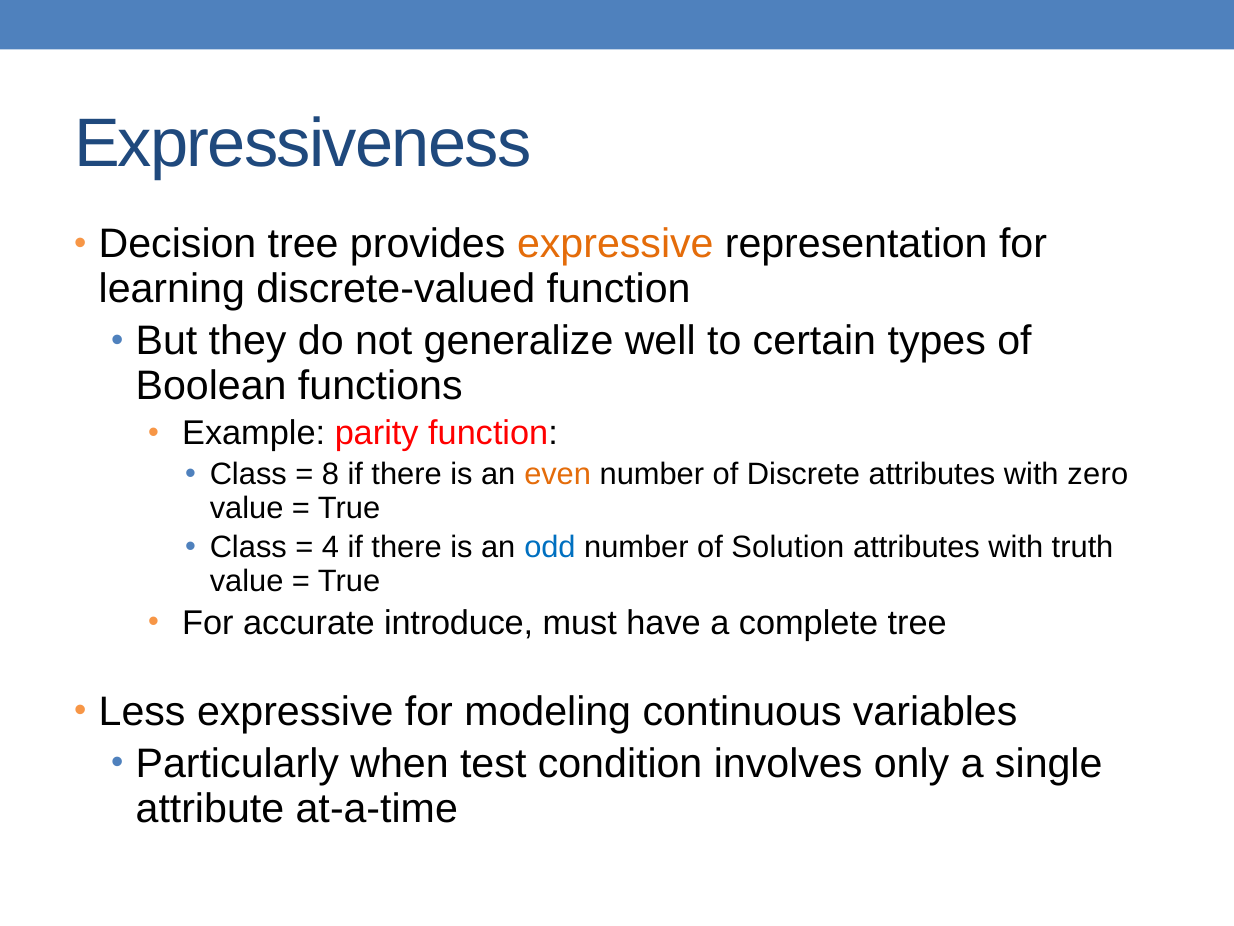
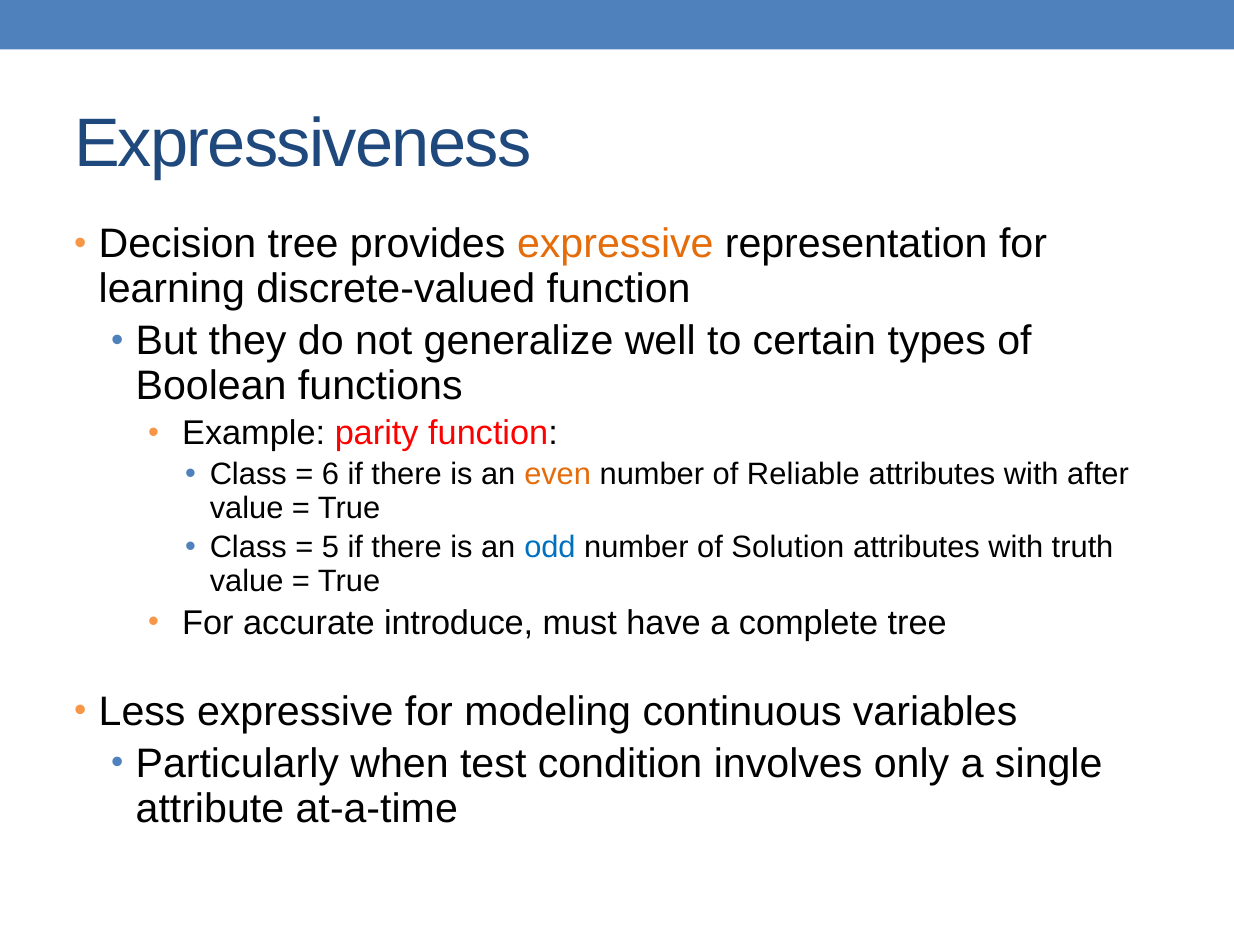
8: 8 -> 6 (330, 475)
Discrete: Discrete -> Reliable (803, 475)
zero: zero -> after (1098, 475)
4: 4 -> 5 (330, 547)
